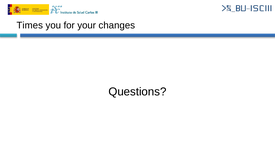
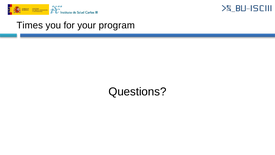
changes: changes -> program (117, 25)
